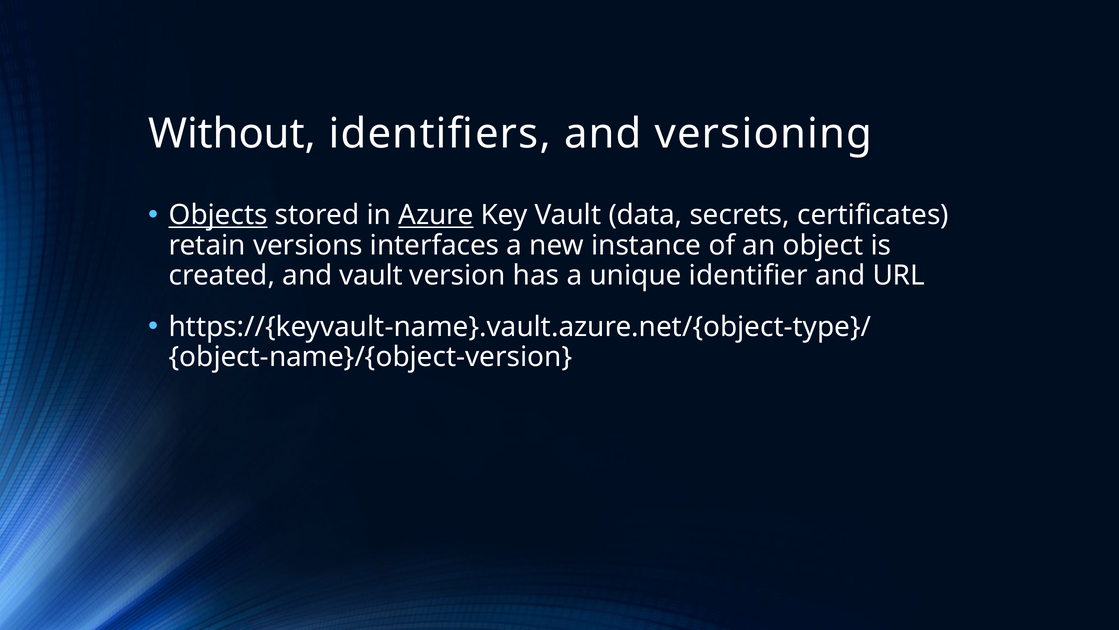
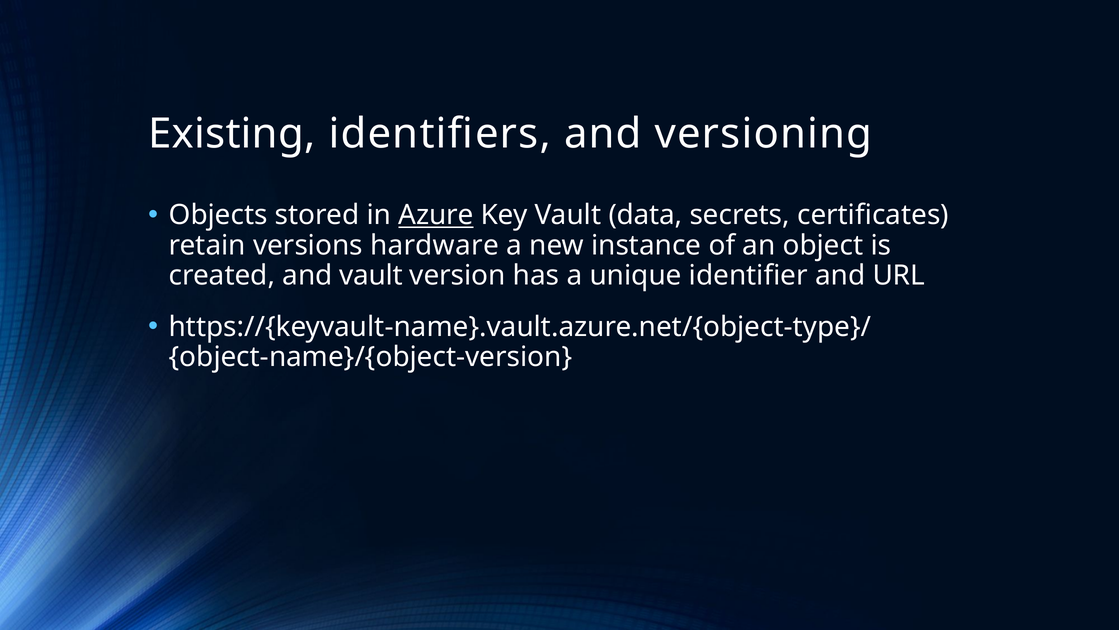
Without: Without -> Existing (232, 134)
Objects underline: present -> none (218, 215)
interfaces: interfaces -> hardware (434, 245)
